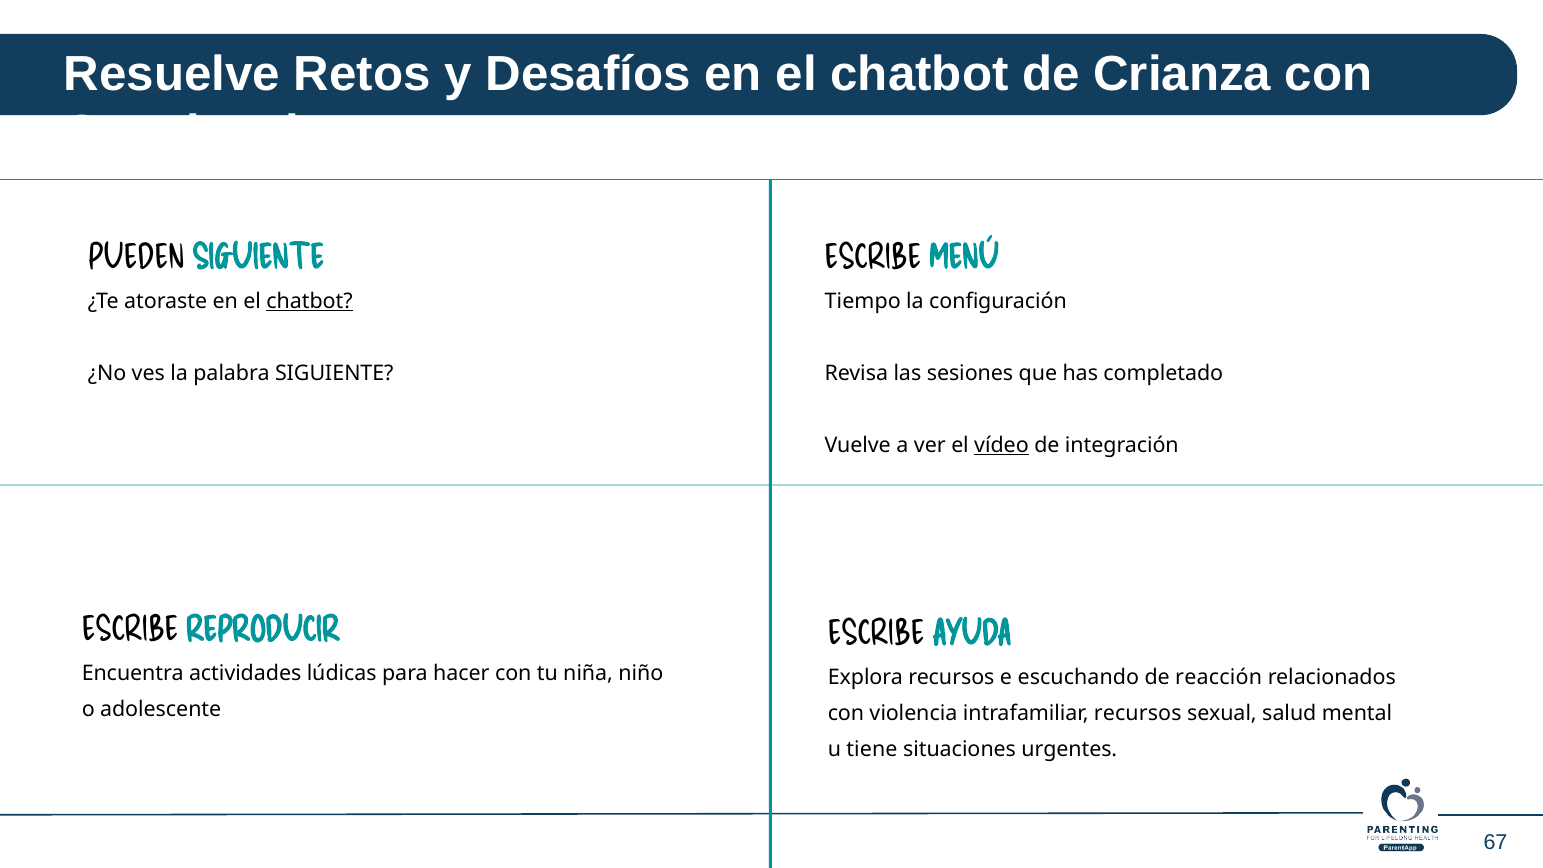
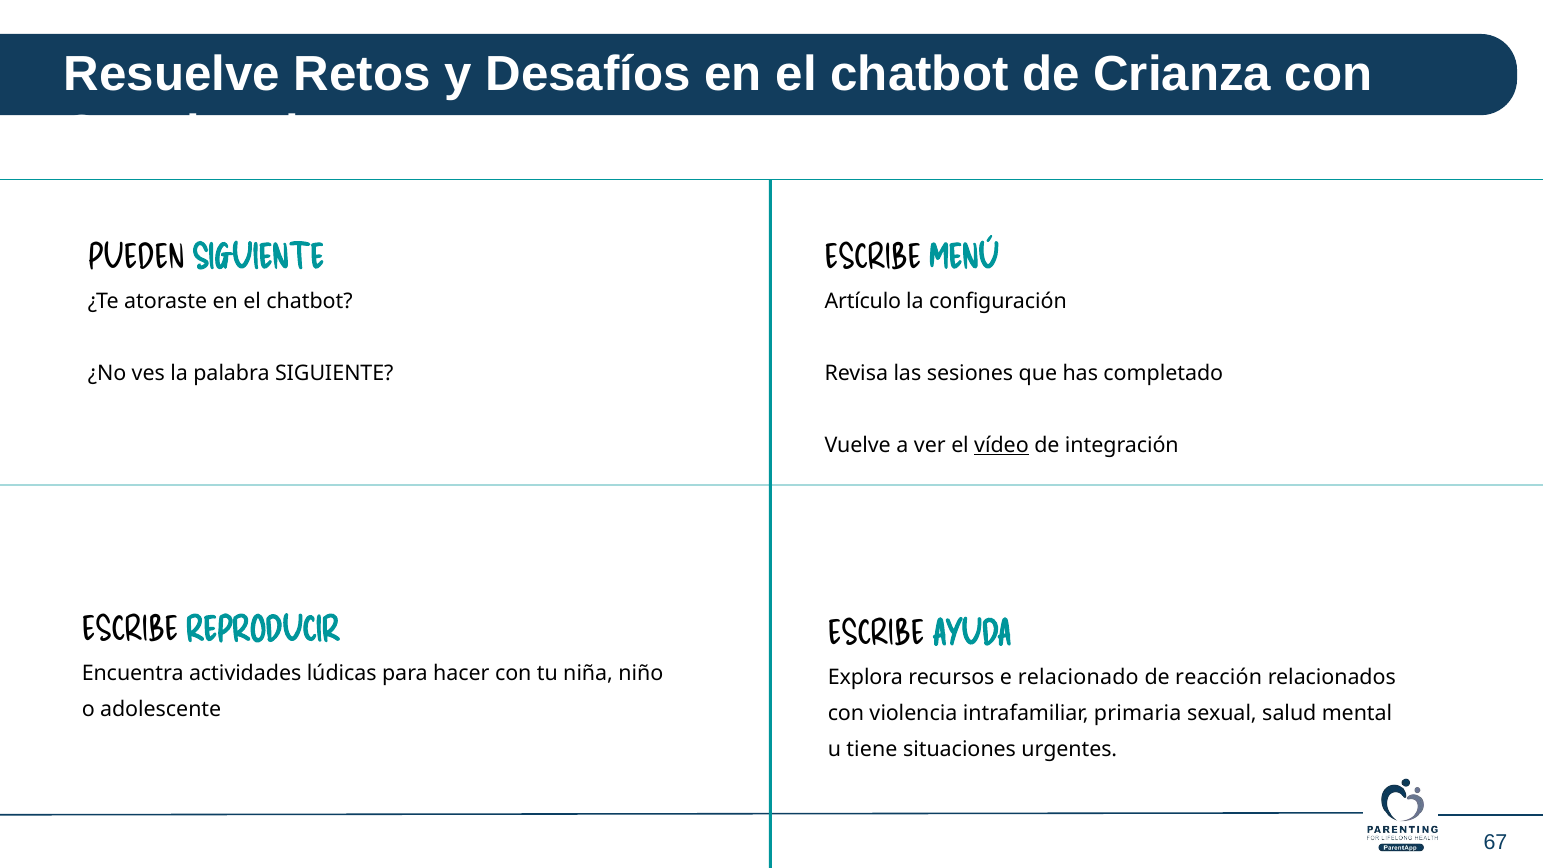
chatbot underline: present -> none (310, 301)
Tiempo: Tiempo -> Artículo (863, 301)
escuchando: escuchando -> relacionado (1078, 677)
intrafamiliar recursos: recursos -> primaria (1138, 713)
